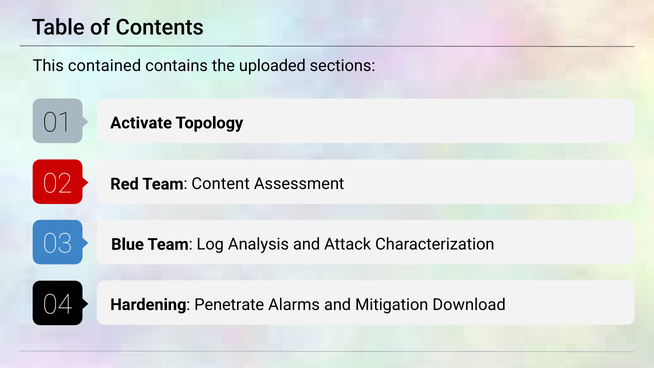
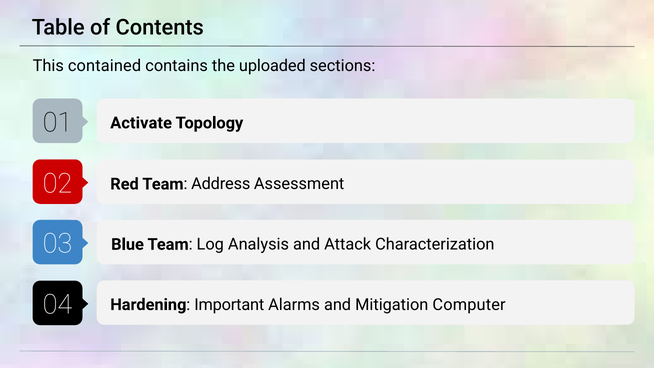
Content: Content -> Address (221, 184)
Penetrate: Penetrate -> Important (229, 305)
Download: Download -> Computer (469, 305)
